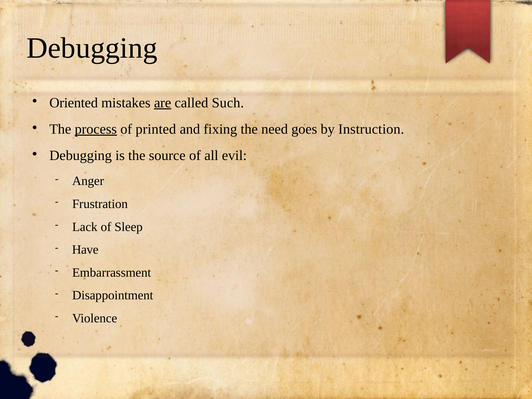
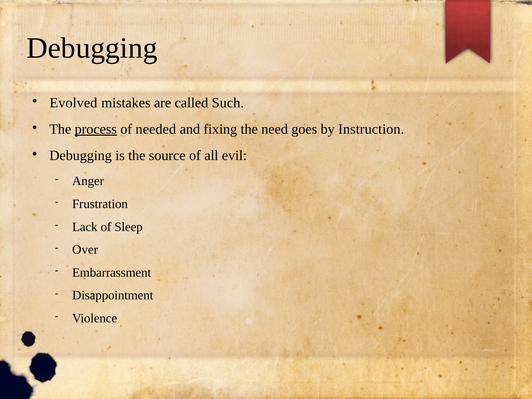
Oriented: Oriented -> Evolved (74, 103)
are underline: present -> none (163, 103)
printed: printed -> needed (156, 129)
Have: Have -> Over (85, 250)
